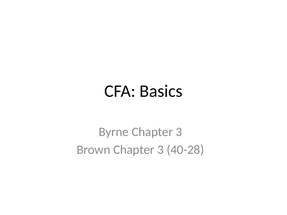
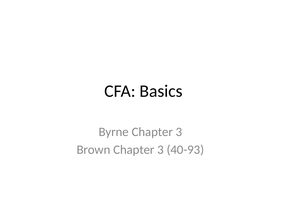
40-28: 40-28 -> 40-93 (185, 150)
